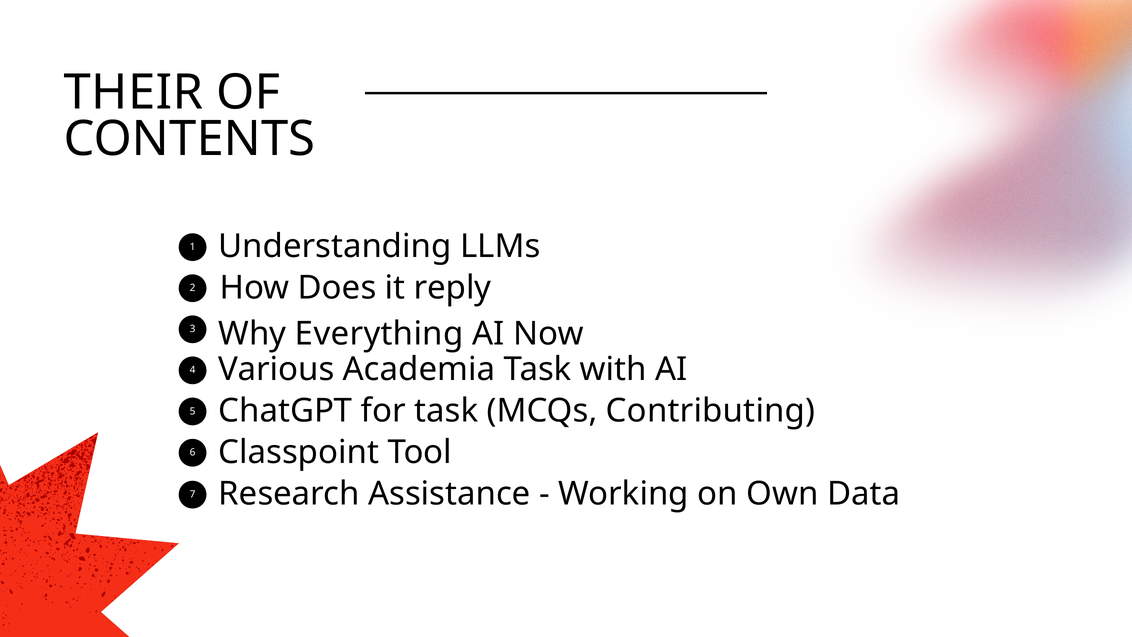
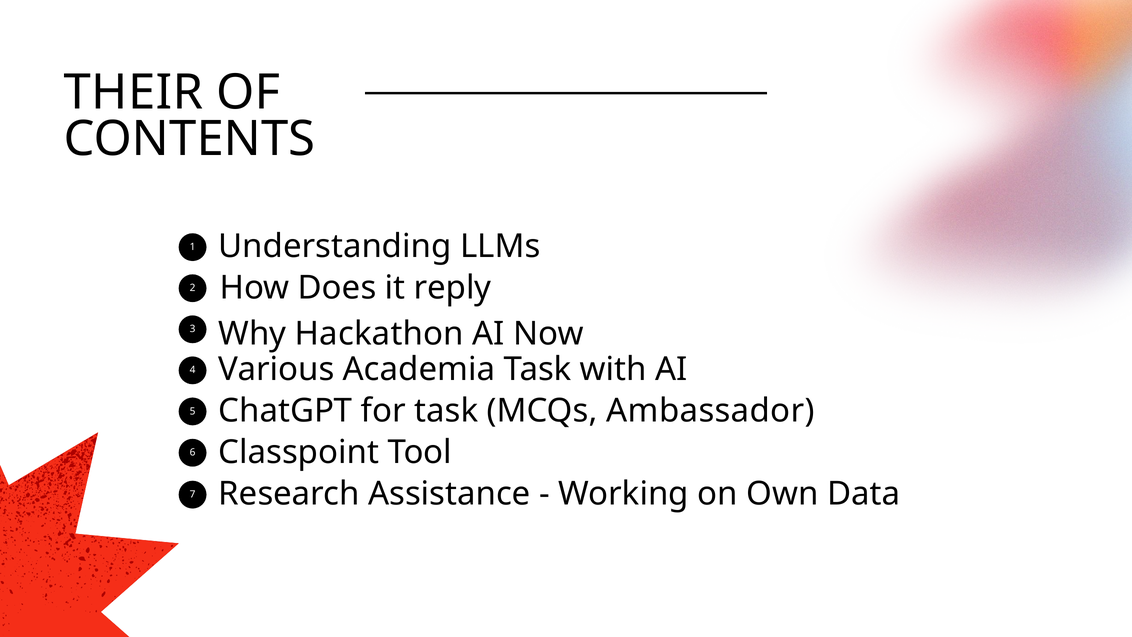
Everything: Everything -> Hackathon (379, 334)
Contributing: Contributing -> Ambassador (710, 411)
